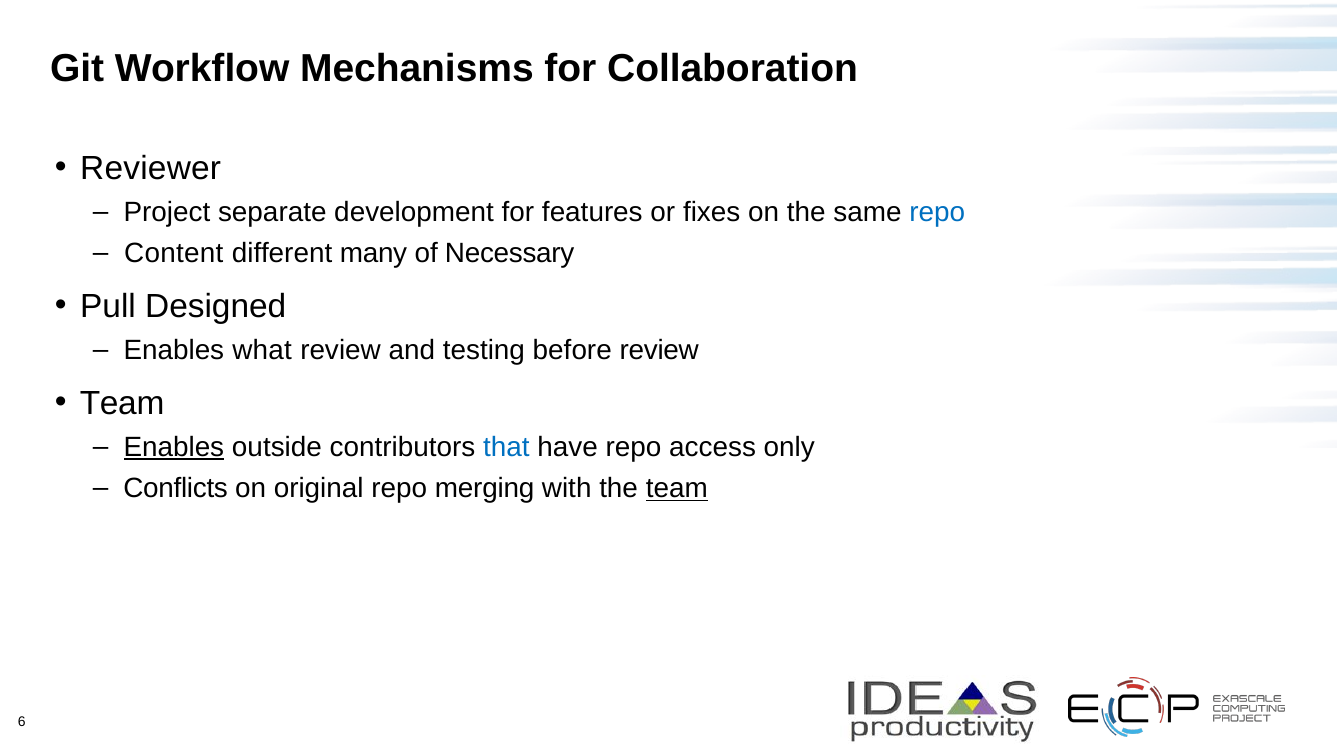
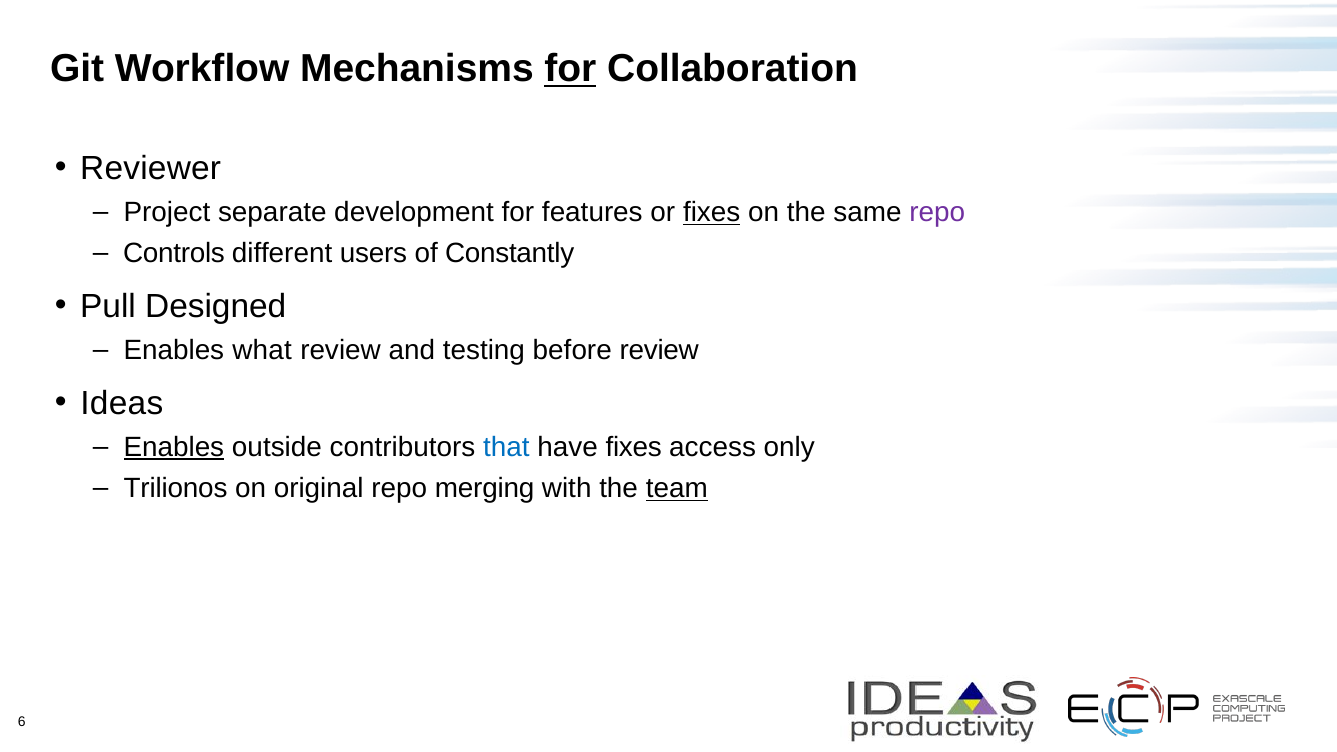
for underline: none -> present (570, 69)
fixes underline: none -> present (712, 213)
repo colour: blue -> purple (937, 213)
Content: Content -> Controls (174, 254)
many: many -> users (374, 254)
Necessary: Necessary -> Constantly (510, 254)
Team: Team -> Ideas (122, 403)
have repo: repo -> fixes (634, 447)
Conflicts: Conflicts -> Trilionos (176, 489)
